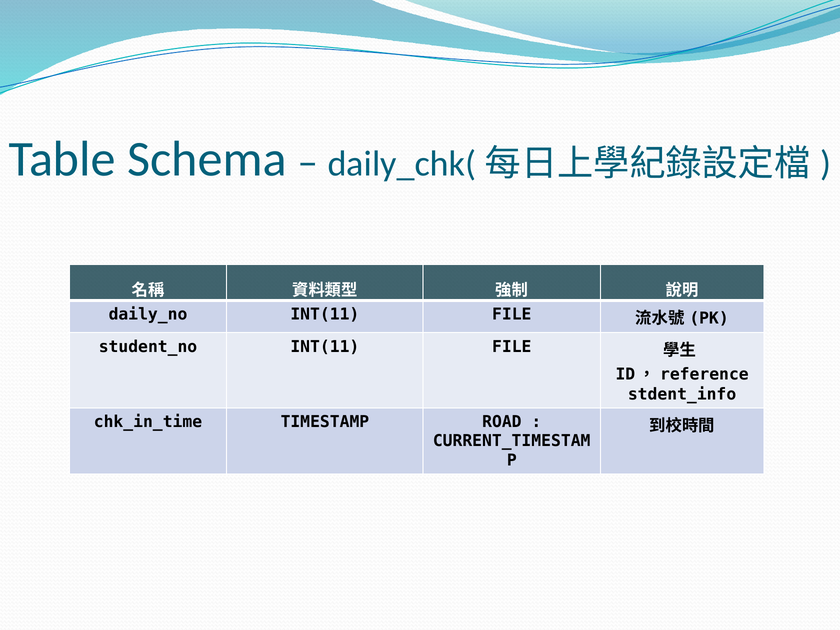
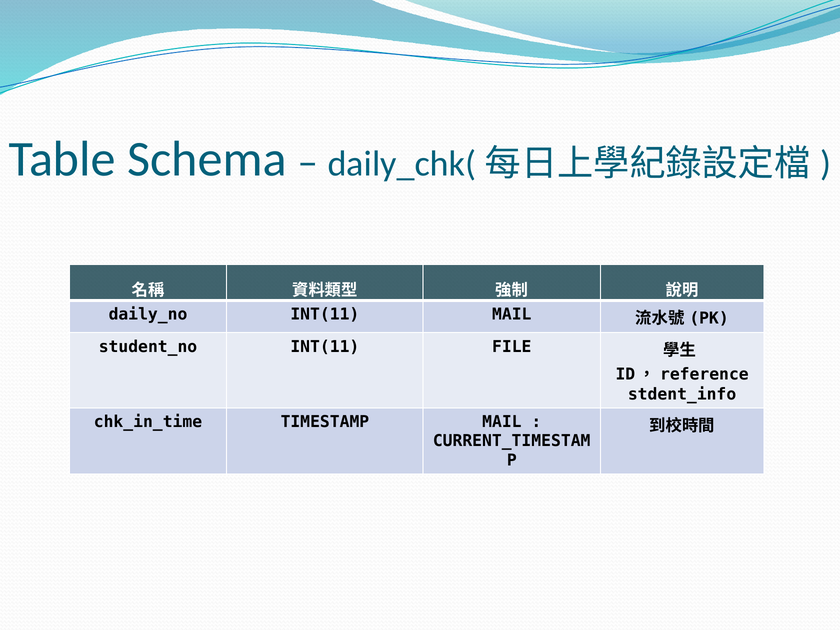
FILE: FILE -> MAIL (512, 314)
TIMESTAMP ROAD: ROAD -> MAIL (502, 422)
